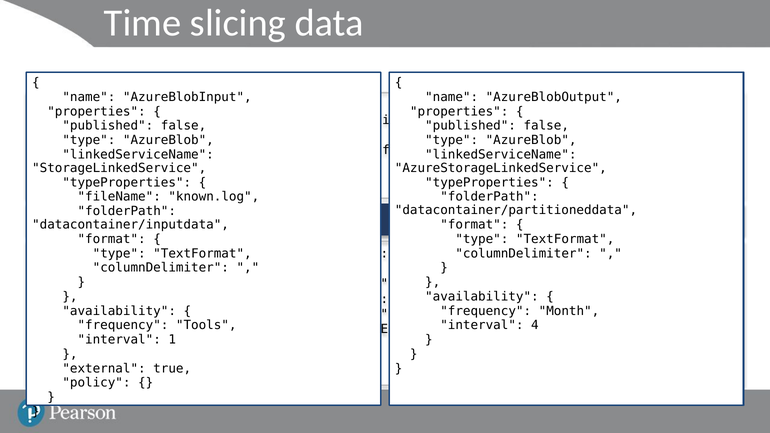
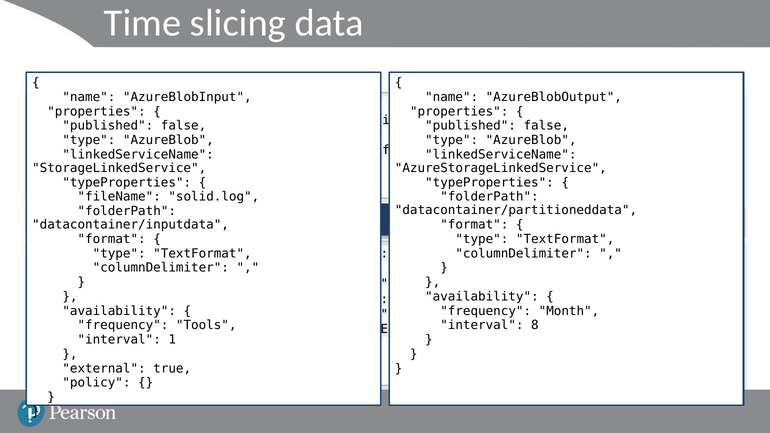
known.log: known.log -> solid.log (214, 197)
4: 4 -> 8 (535, 325)
